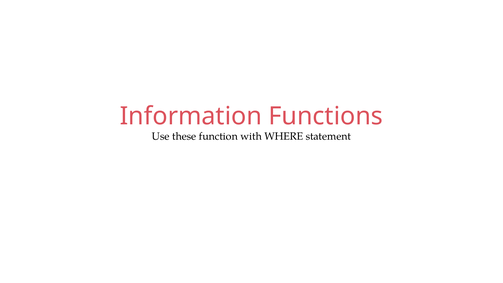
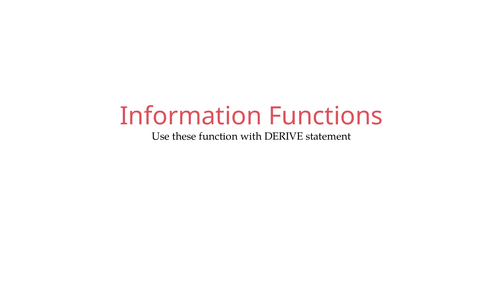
WHERE: WHERE -> DERIVE (284, 137)
